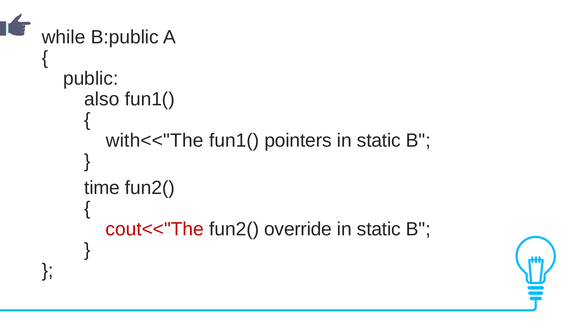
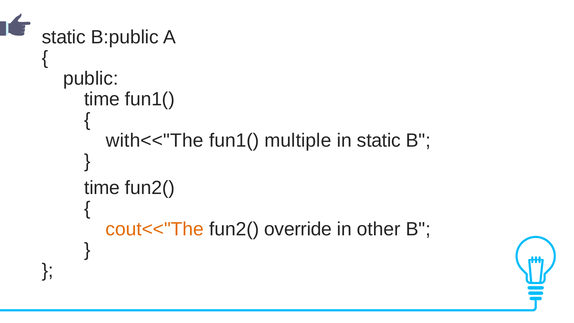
while: while -> static (64, 37)
also: also -> time (102, 99)
pointers: pointers -> multiple (298, 140)
cout<<"The colour: red -> orange (155, 229)
static: static -> other (379, 229)
